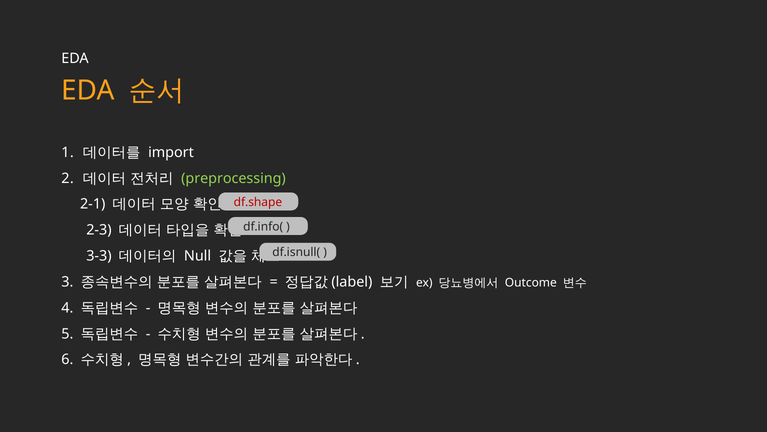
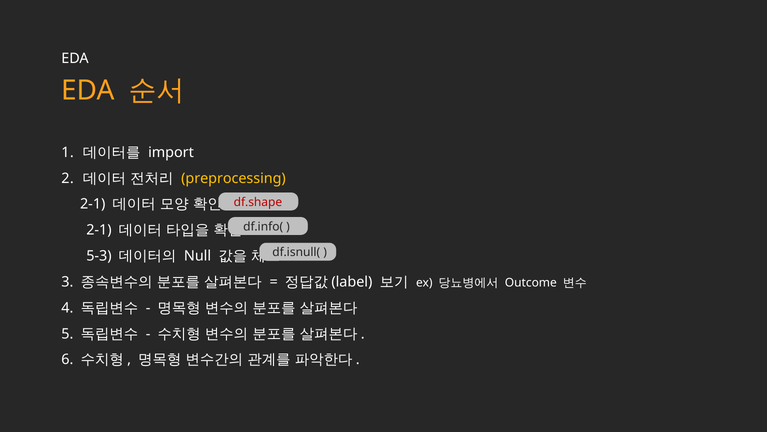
preprocessing colour: light green -> yellow (233, 178)
2-3: 2-3 -> 2-1 (99, 230)
3-3: 3-3 -> 5-3 (99, 256)
